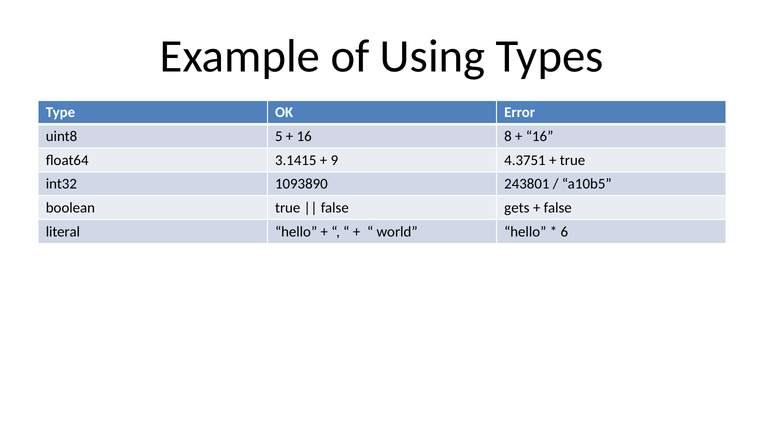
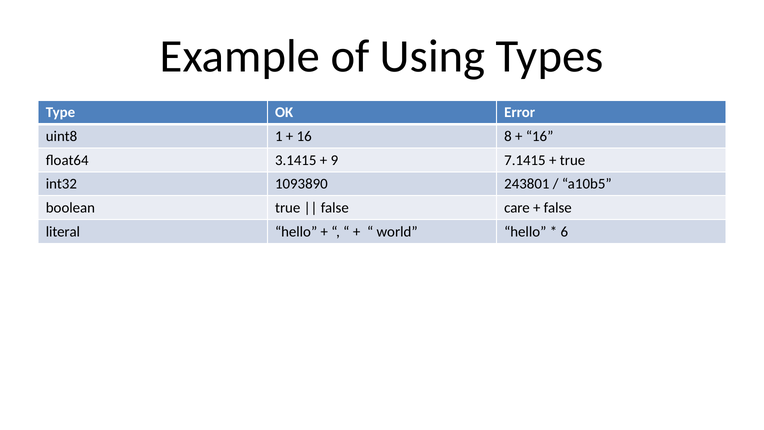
5: 5 -> 1 (279, 136)
4.3751: 4.3751 -> 7.1415 (525, 160)
gets: gets -> care (517, 208)
